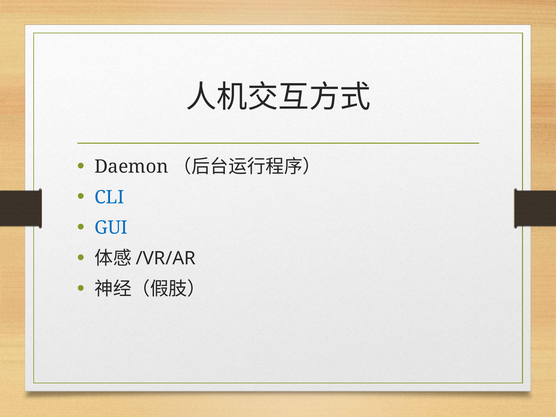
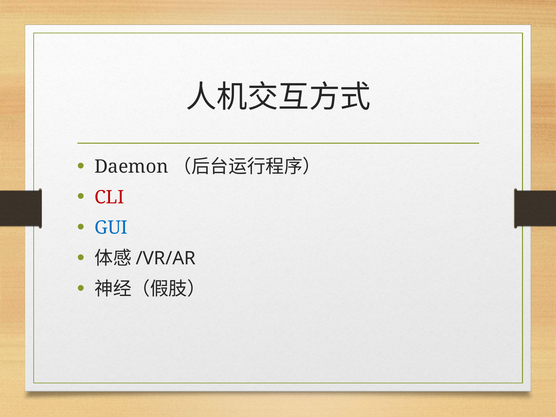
CLI colour: blue -> red (109, 197)
